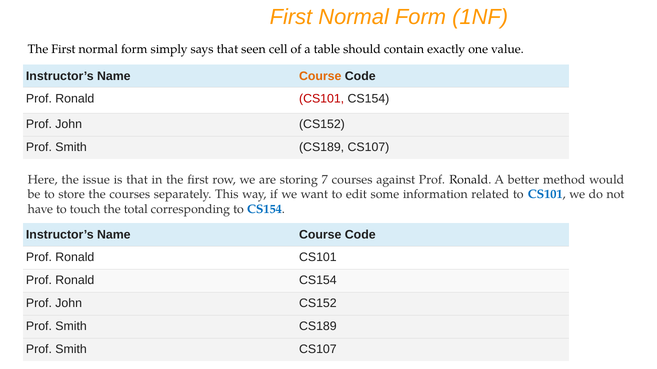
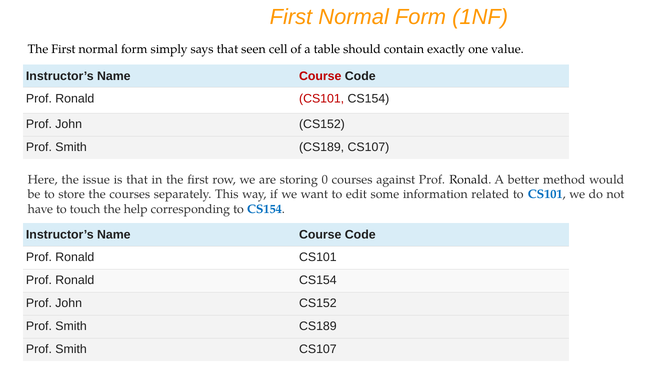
Course colour: orange -> red (320, 76)
7: 7 -> 0 (325, 180)
total: total -> help (136, 209)
